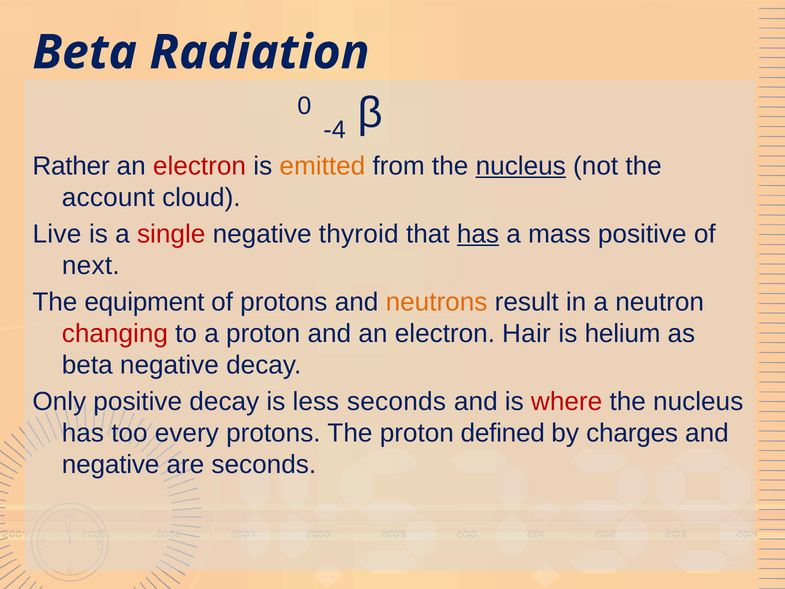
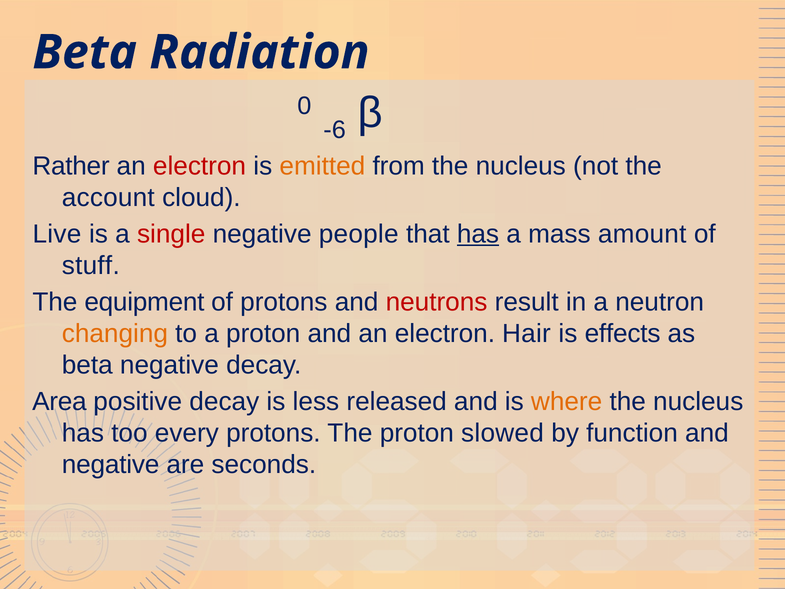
-4: -4 -> -6 (335, 130)
nucleus underline: present -> none (521, 166)
thyroid: thyroid -> people (359, 234)
mass positive: positive -> amount (642, 234)
next: next -> stuff (91, 265)
neutrons colour: orange -> red (437, 302)
changing colour: red -> orange (115, 333)
helium: helium -> effects (623, 333)
Only: Only -> Area (59, 401)
less seconds: seconds -> released (397, 401)
where colour: red -> orange (567, 401)
defined: defined -> slowed (502, 433)
charges: charges -> function (632, 433)
